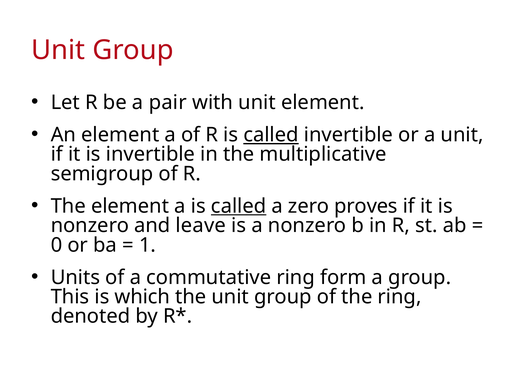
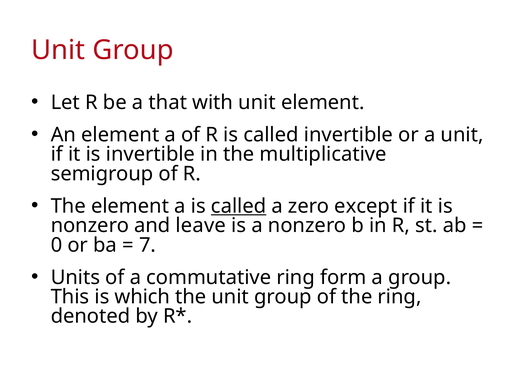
pair: pair -> that (168, 102)
called underline: present -> none (271, 135)
proves: proves -> except (366, 206)
1: 1 -> 7 (148, 245)
